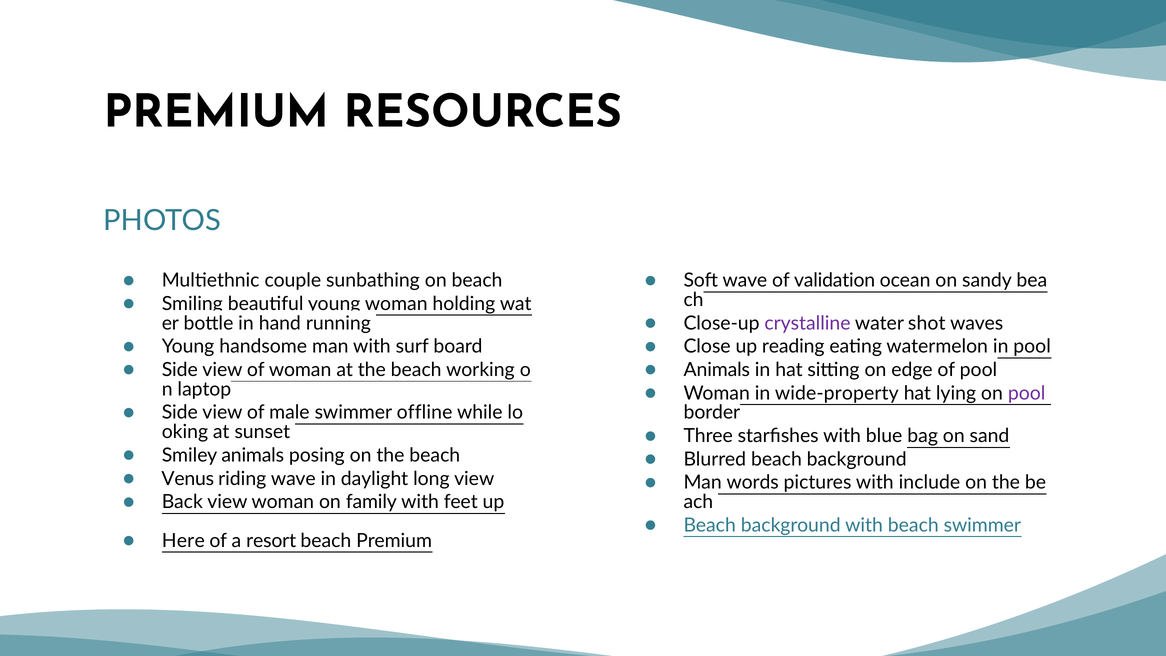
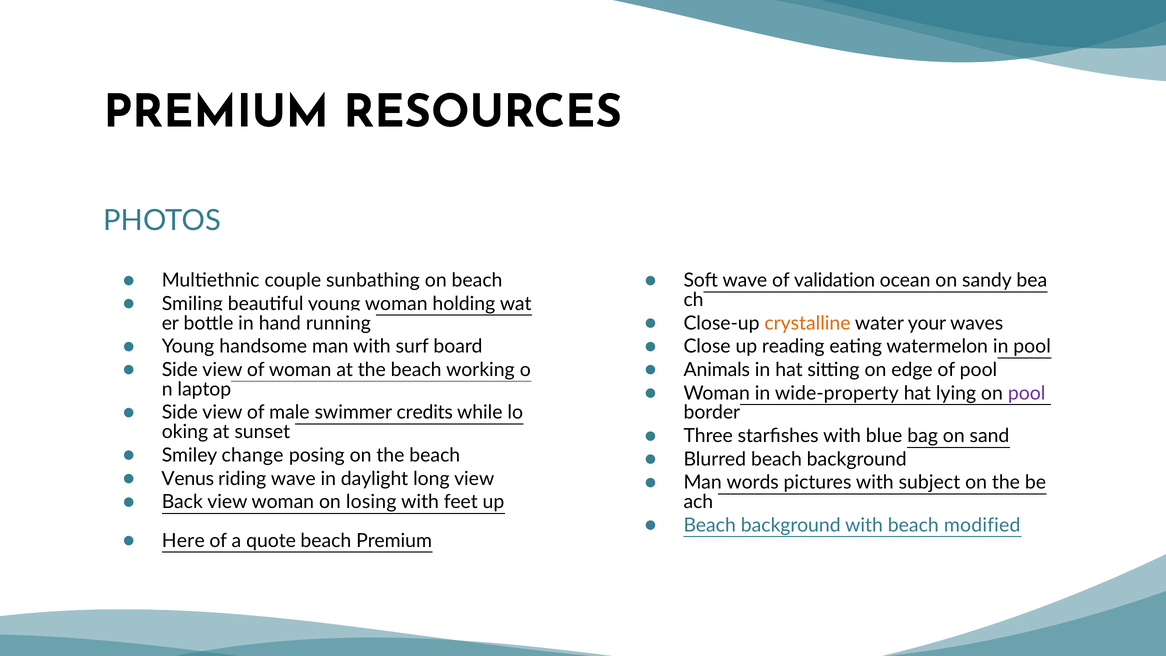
crystalline colour: purple -> orange (807, 323)
shot: shot -> your (927, 323)
offline: offline -> credits (425, 413)
Smiley animals: animals -> change (253, 455)
include: include -> subject (929, 482)
family: family -> losing (371, 502)
beach swimmer: swimmer -> modified (982, 525)
resort: resort -> quote (271, 541)
